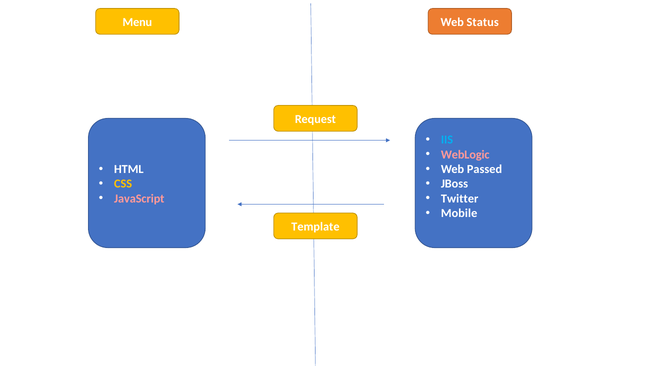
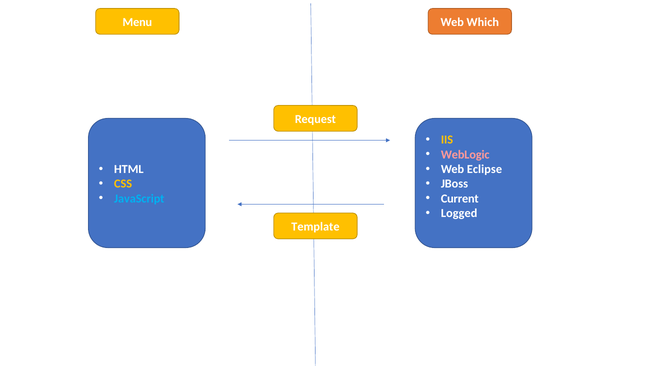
Status: Status -> Which (483, 22)
IIS colour: light blue -> yellow (447, 140)
Passed: Passed -> Eclipse (484, 169)
JavaScript colour: pink -> light blue (139, 198)
Twitter: Twitter -> Current (460, 198)
Mobile: Mobile -> Logged (459, 213)
